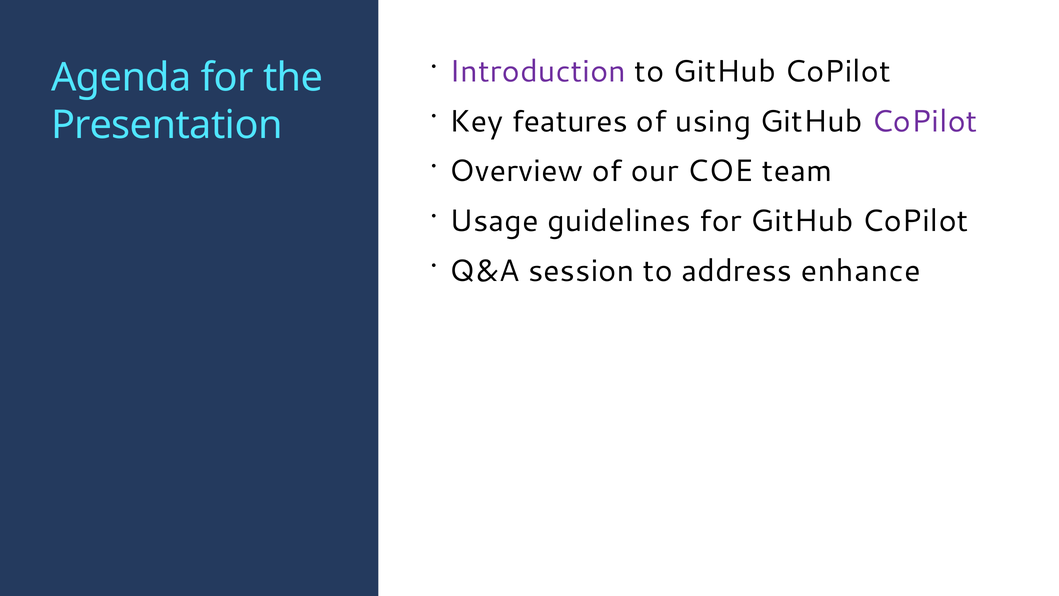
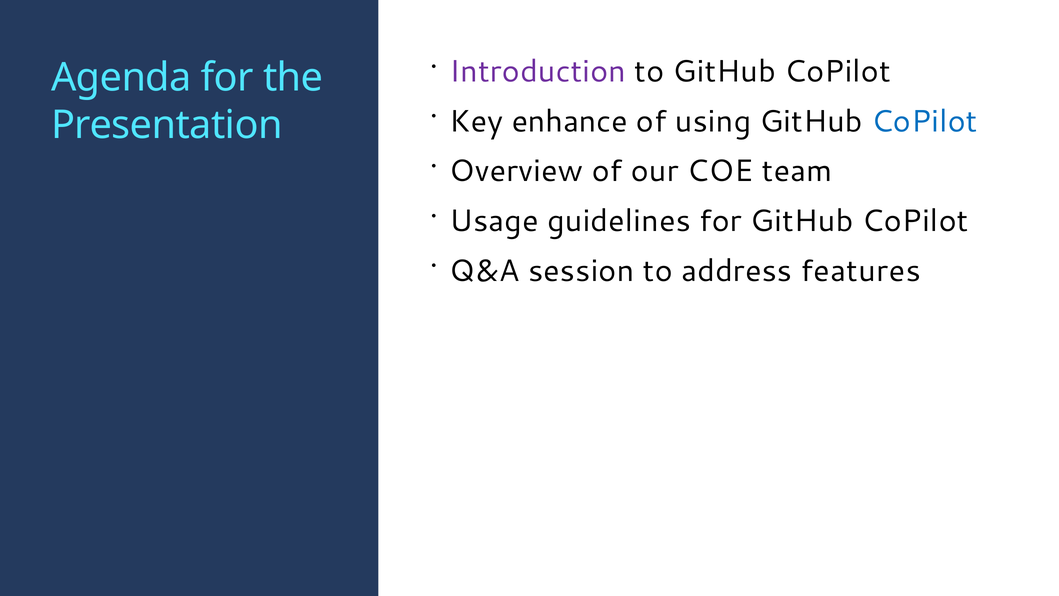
features: features -> enhance (570, 121)
CoPilot colour: purple -> blue (924, 121)
enhance: enhance -> features (861, 271)
